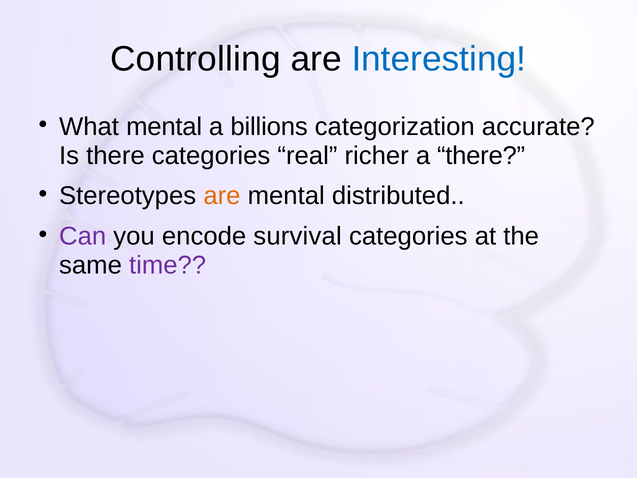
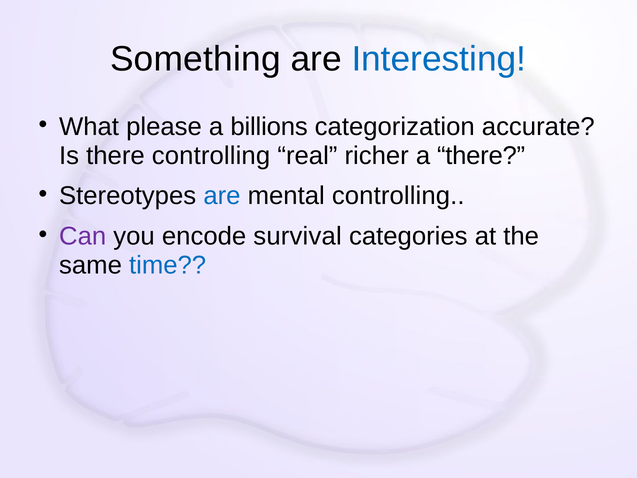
Controlling: Controlling -> Something (195, 59)
What mental: mental -> please (164, 127)
there categories: categories -> controlling (211, 156)
are colour: orange -> blue (222, 196)
mental distributed: distributed -> controlling (398, 196)
time colour: purple -> blue (168, 265)
